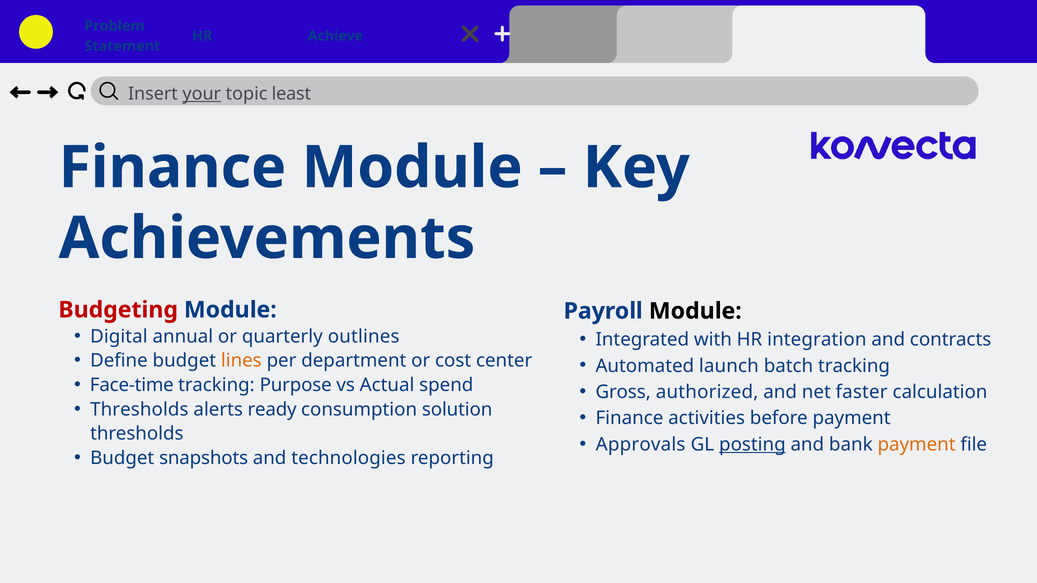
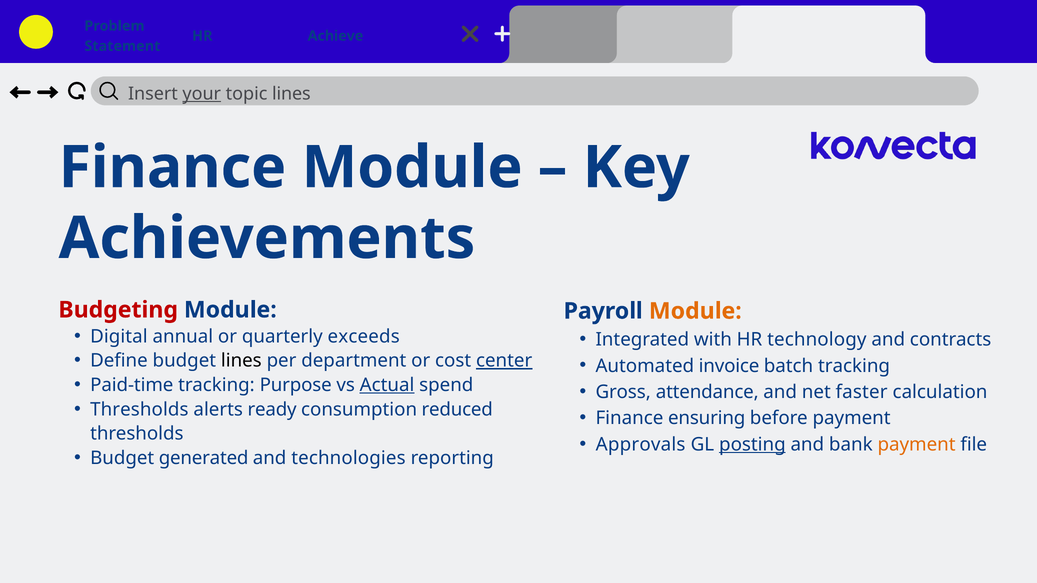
topic least: least -> lines (291, 94)
Module colour: black -> orange (695, 311)
outlines: outlines -> exceeds (364, 337)
integration: integration -> technology (817, 340)
lines colour: orange -> black (241, 361)
center underline: none -> present (504, 361)
launch: launch -> invoice (729, 366)
Face-time: Face-time -> Paid-time (132, 385)
Actual underline: none -> present (387, 385)
authorized: authorized -> attendance (707, 392)
solution: solution -> reduced (457, 410)
activities: activities -> ensuring (707, 419)
snapshots: snapshots -> generated (204, 458)
